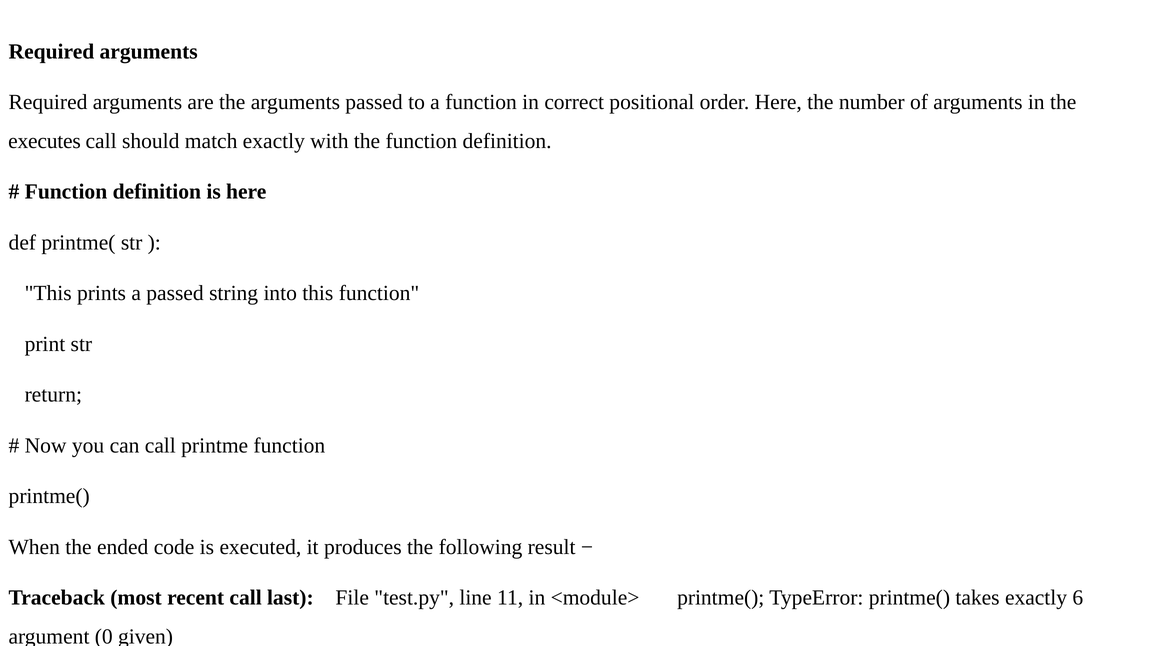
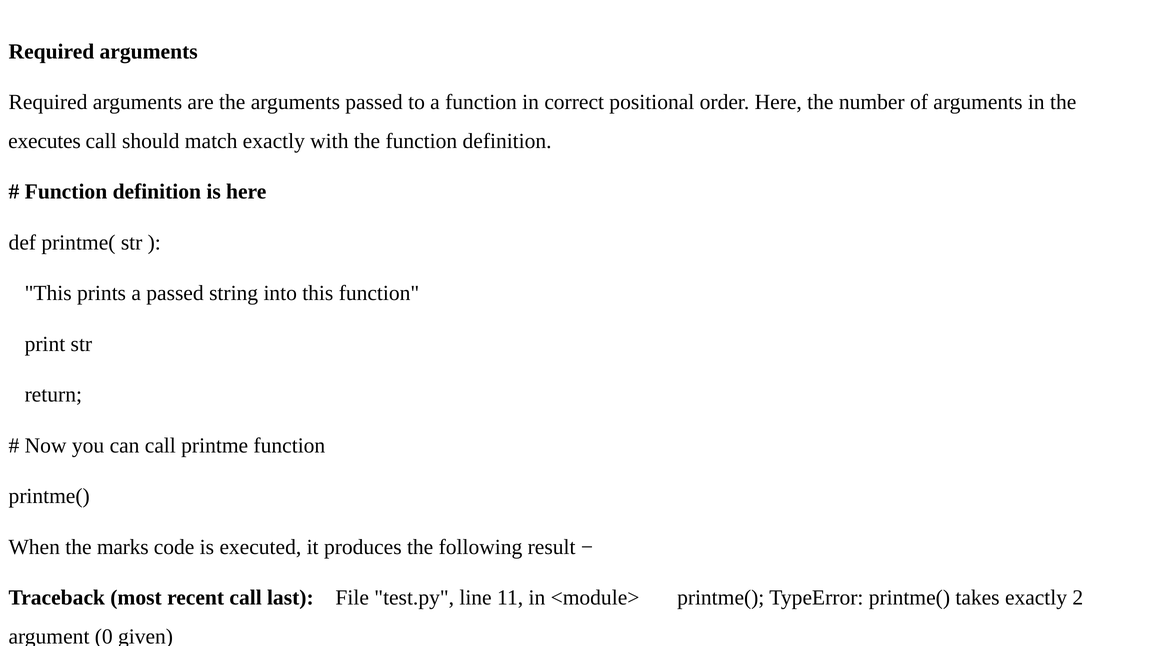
ended: ended -> marks (123, 547)
6: 6 -> 2 (1078, 598)
